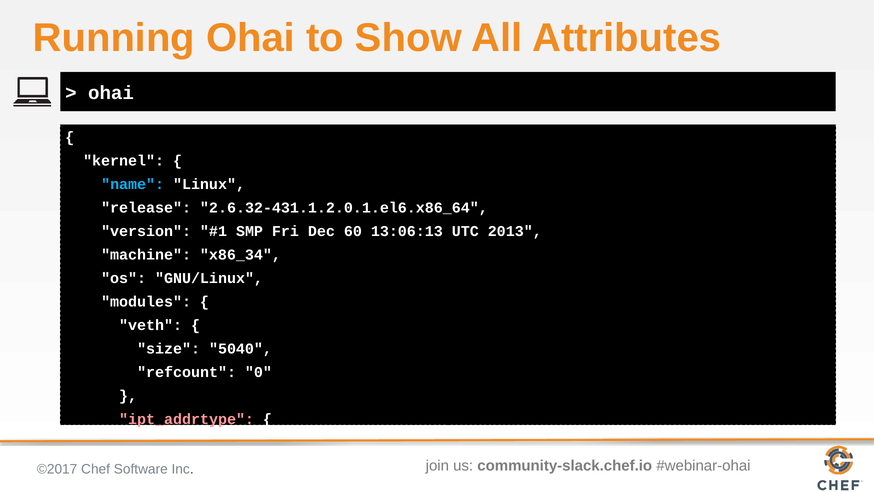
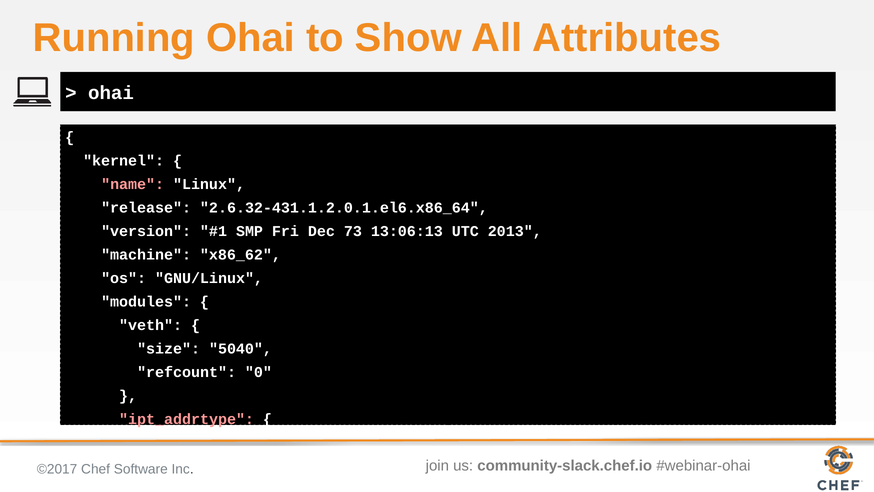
name colour: light blue -> pink (133, 184)
60: 60 -> 73 (353, 231)
x86_34: x86_34 -> x86_62 (240, 254)
